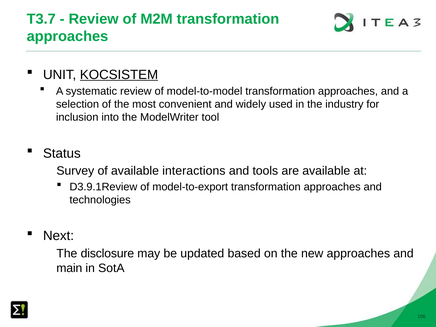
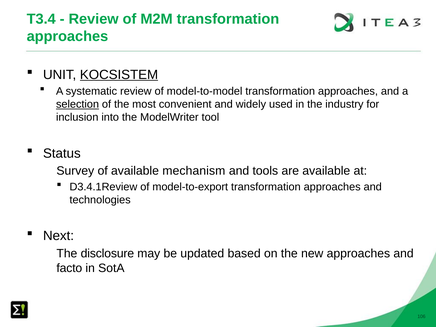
T3.7: T3.7 -> T3.4 (41, 19)
selection underline: none -> present (78, 104)
interactions: interactions -> mechanism (194, 171)
D3.9.1Review: D3.9.1Review -> D3.4.1Review (103, 187)
main: main -> facto (69, 268)
